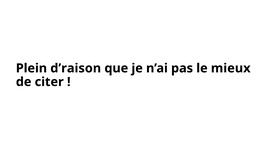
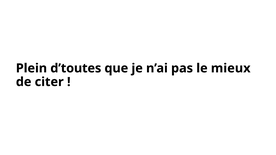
d’raison: d’raison -> d’toutes (76, 68)
